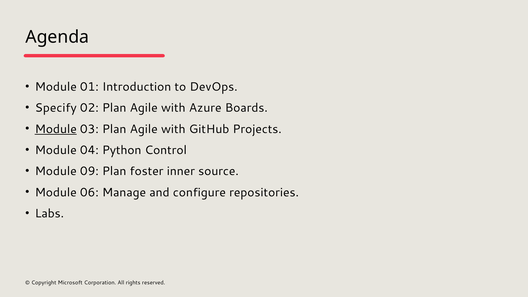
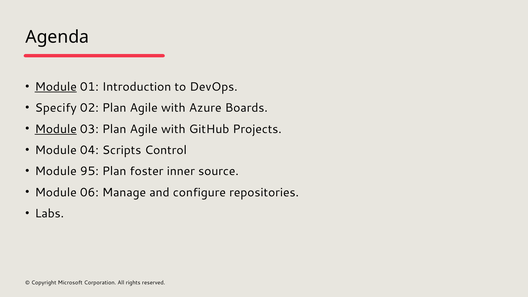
Module underline: none -> present (56, 87)
Python: Python -> Scripts (122, 150)
09: 09 -> 95 (89, 171)
